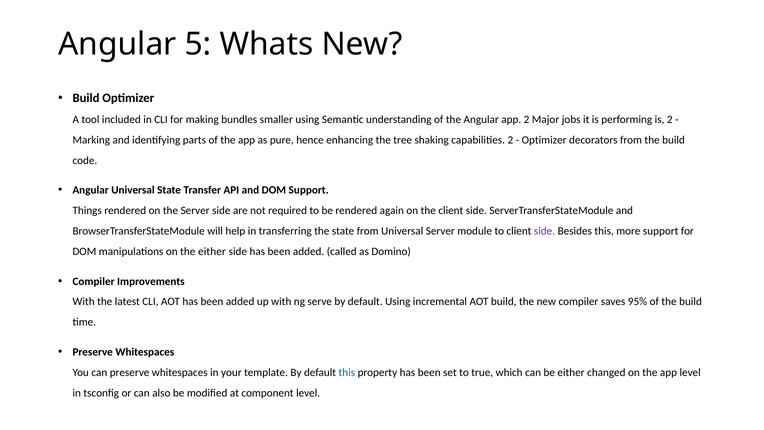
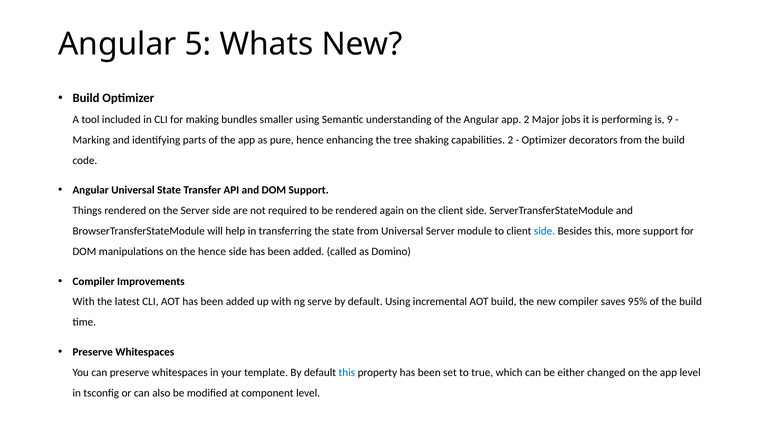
is 2: 2 -> 9 (670, 119)
side colour: purple -> blue (545, 231)
the either: either -> hence (212, 251)
